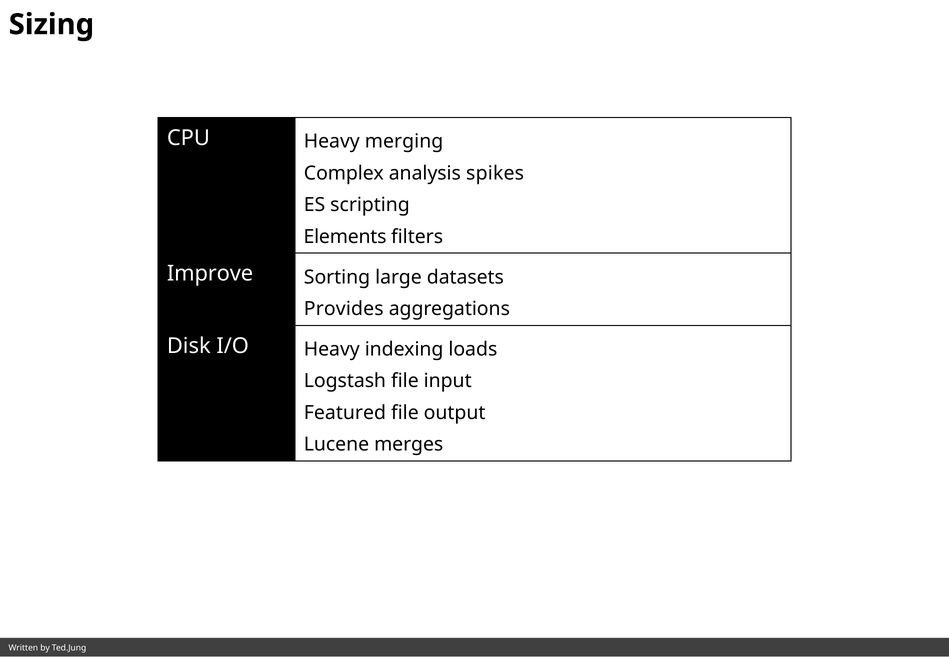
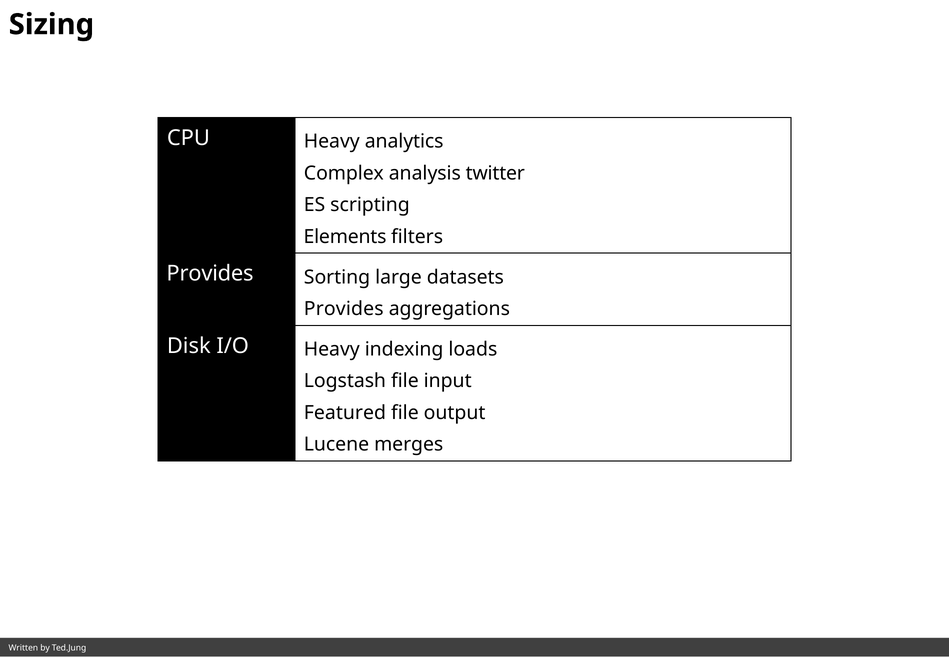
merging: merging -> analytics (404, 142)
spikes: spikes -> twitter (495, 173)
Improve: Improve -> Provides (210, 274)
